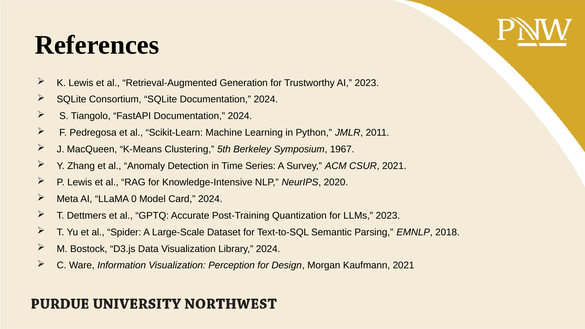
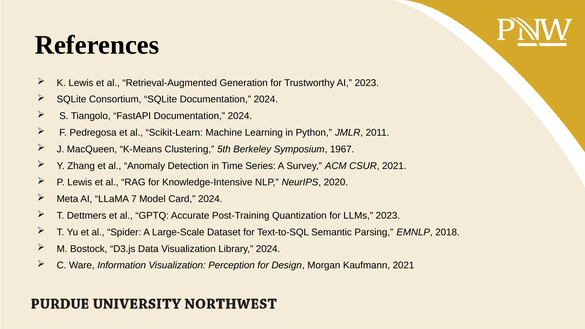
0: 0 -> 7 (134, 199)
